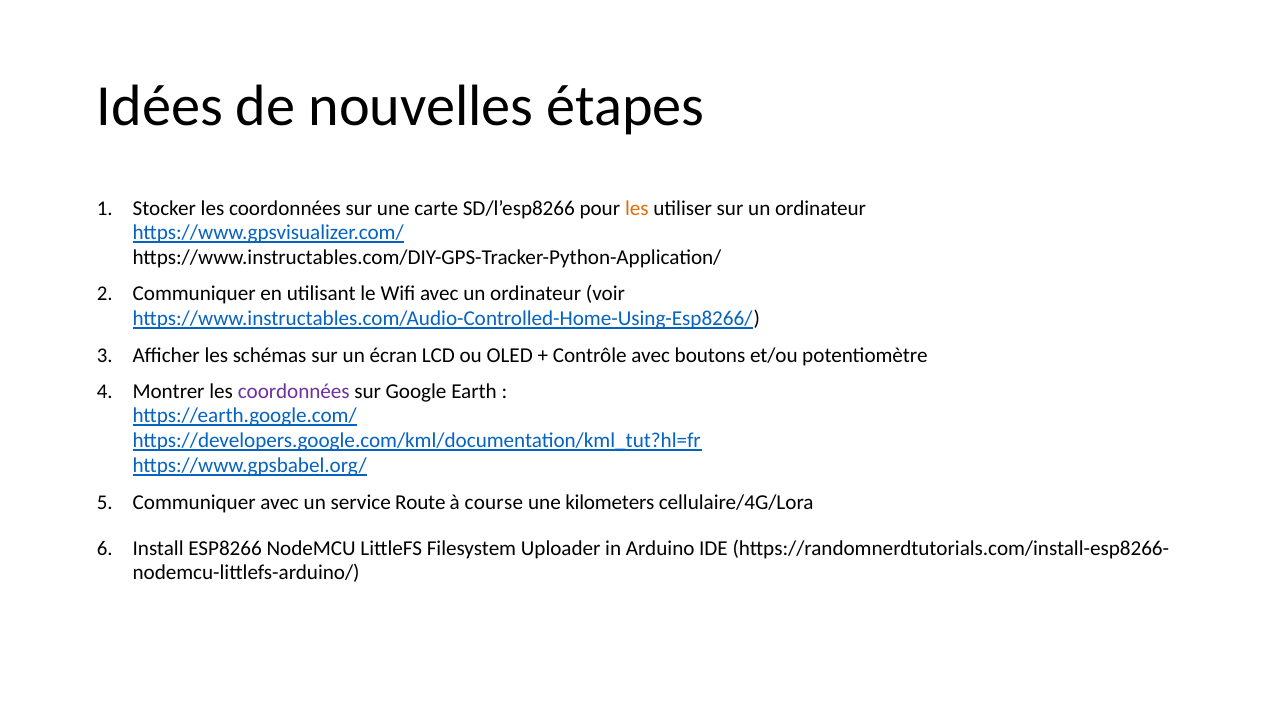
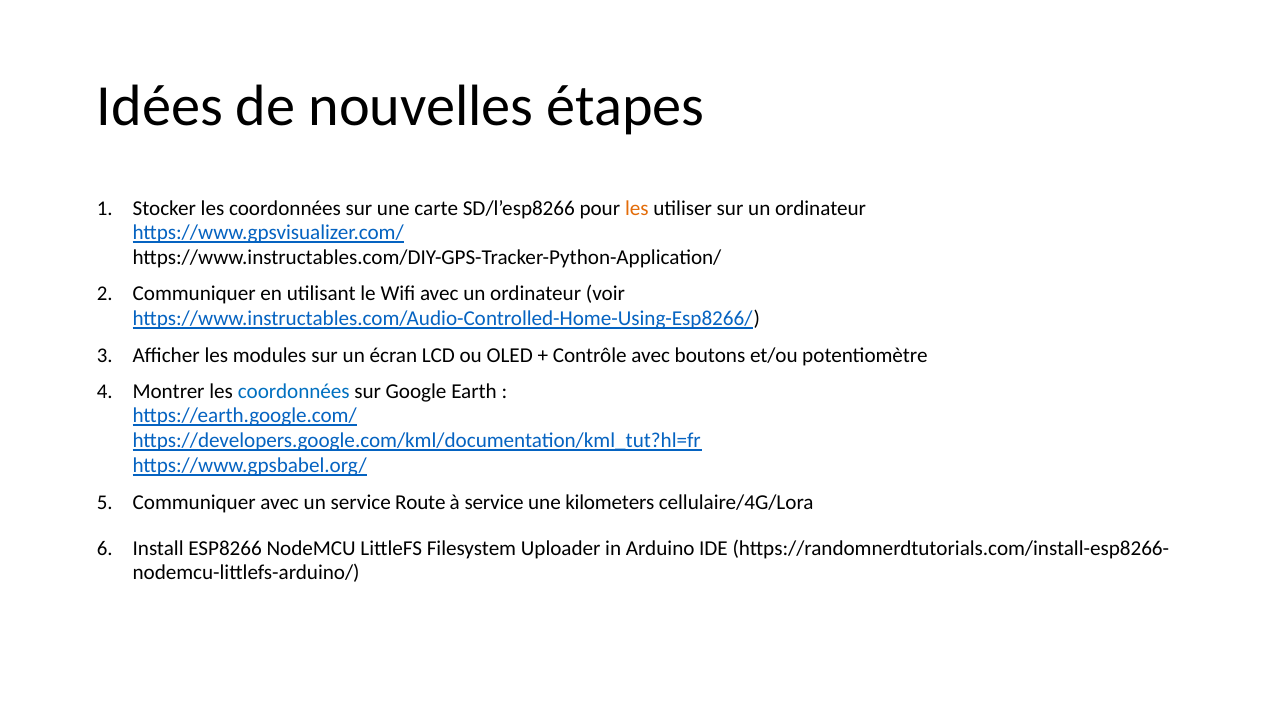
schémas: schémas -> modules (270, 355)
coordonnées colour: purple -> blue (294, 392)
à course: course -> service (494, 503)
